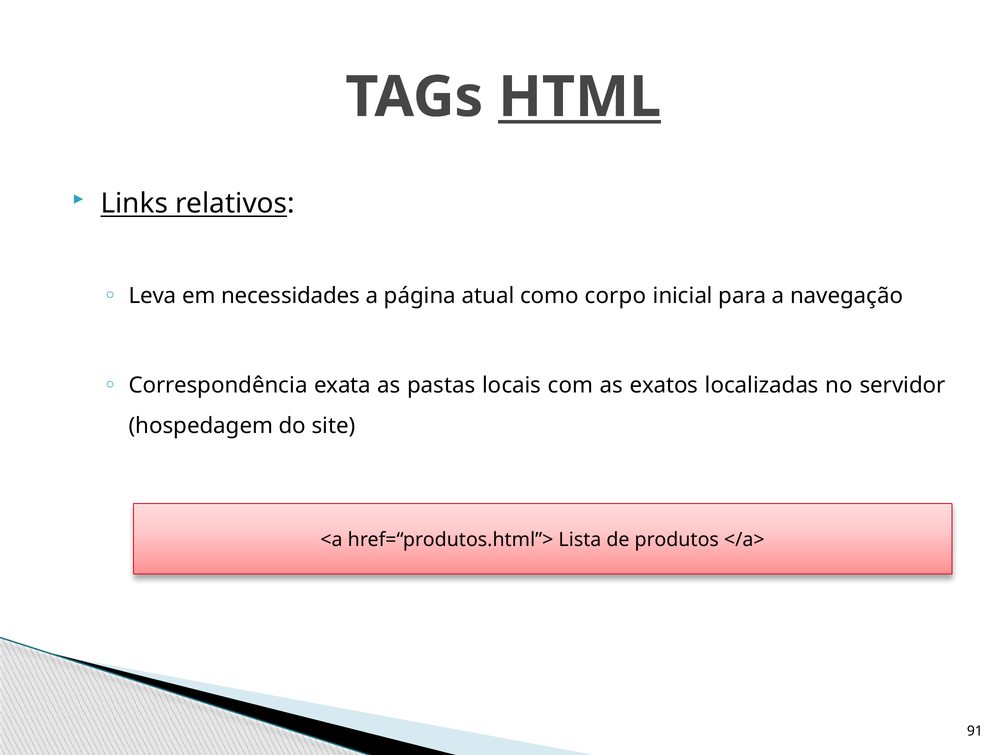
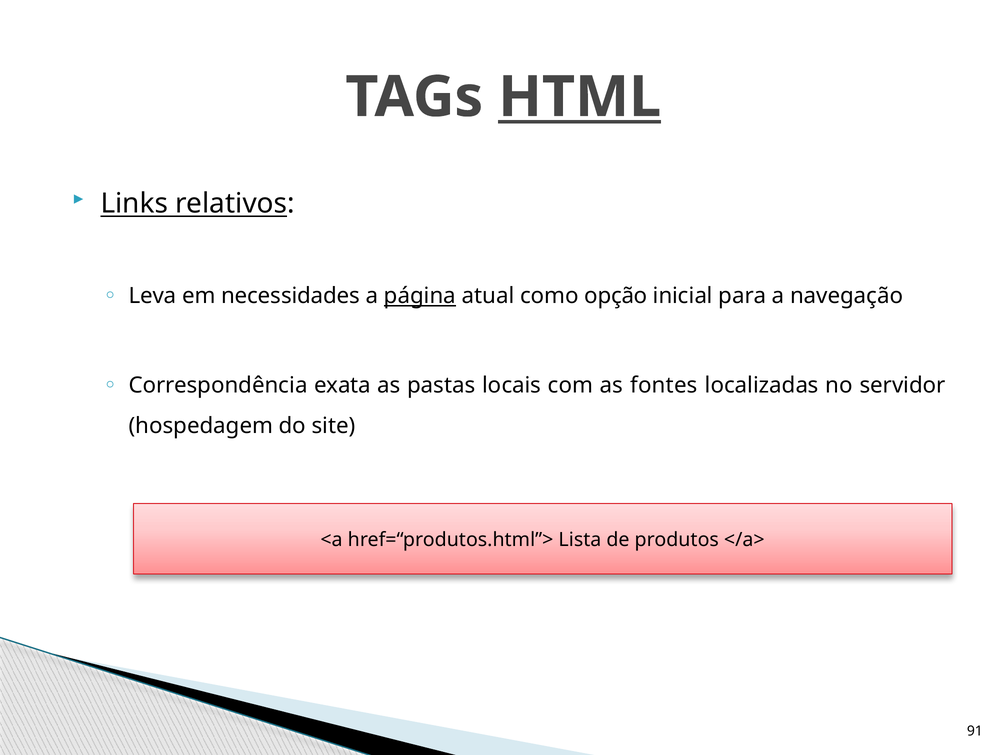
página underline: none -> present (420, 296)
corpo: corpo -> opção (616, 296)
exatos: exatos -> fontes (664, 386)
